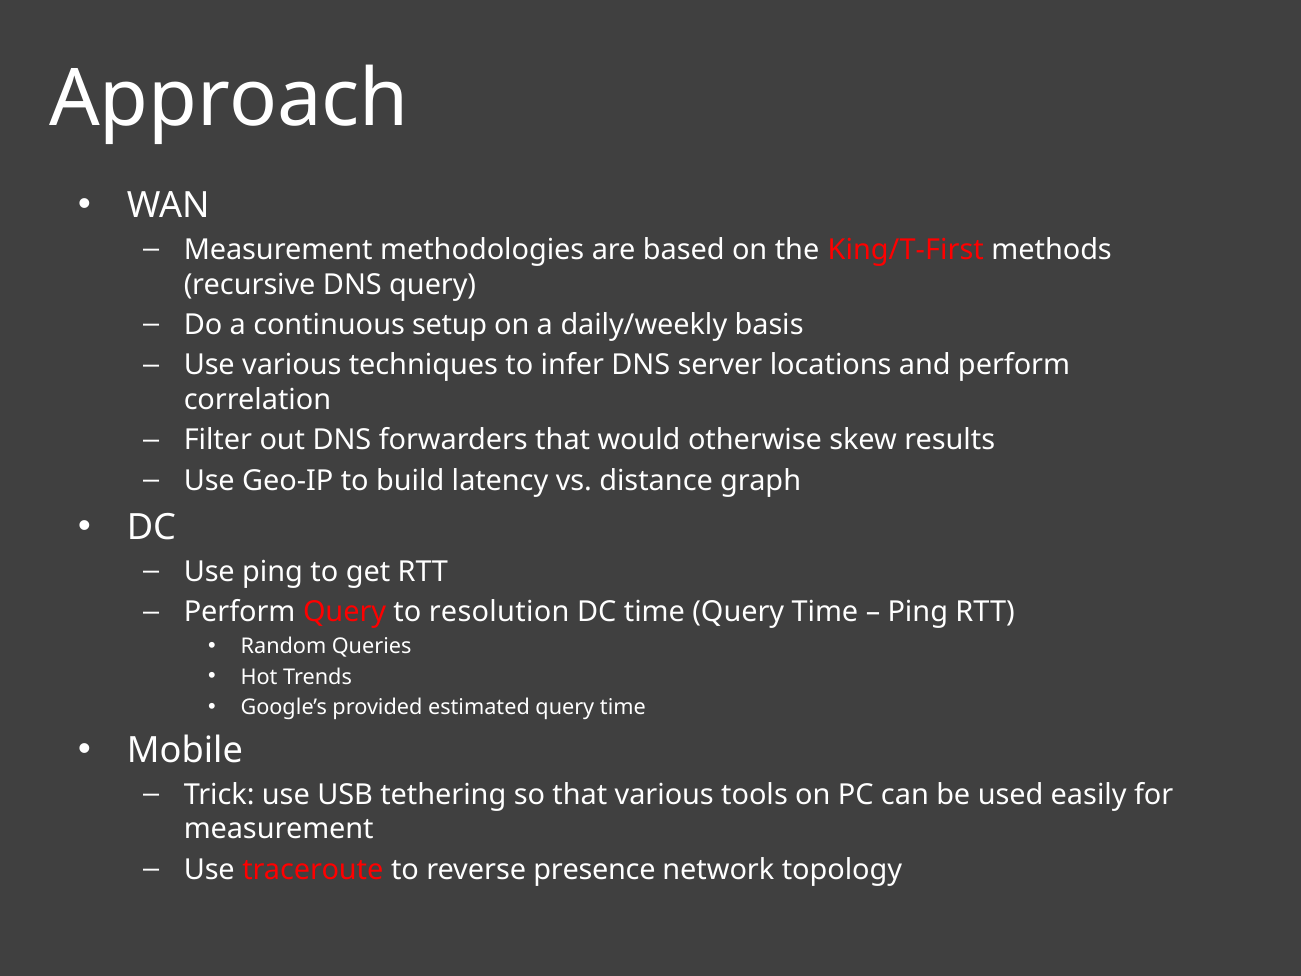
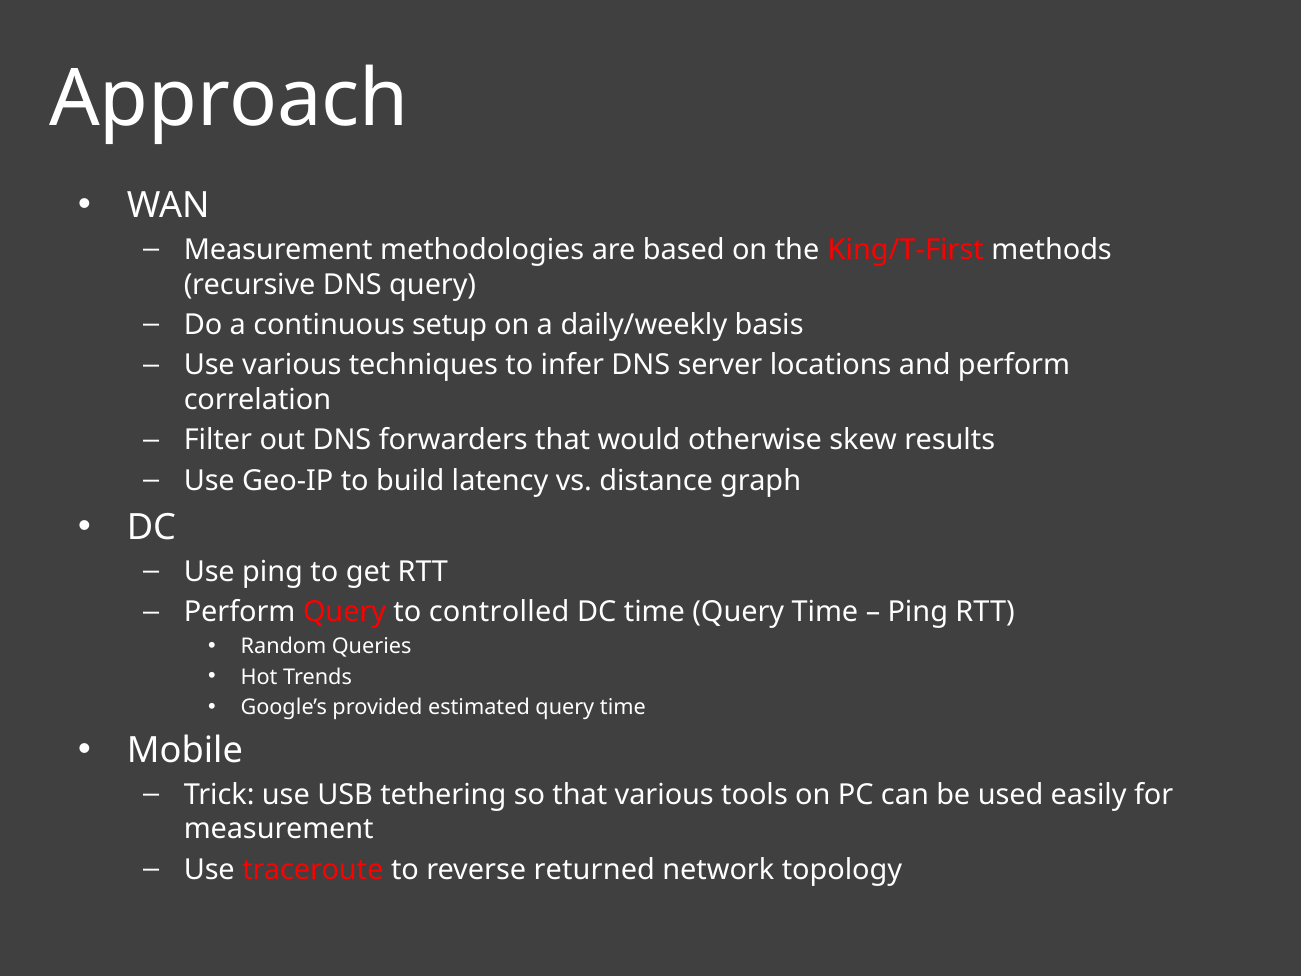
resolution: resolution -> controlled (499, 612)
presence: presence -> returned (594, 869)
